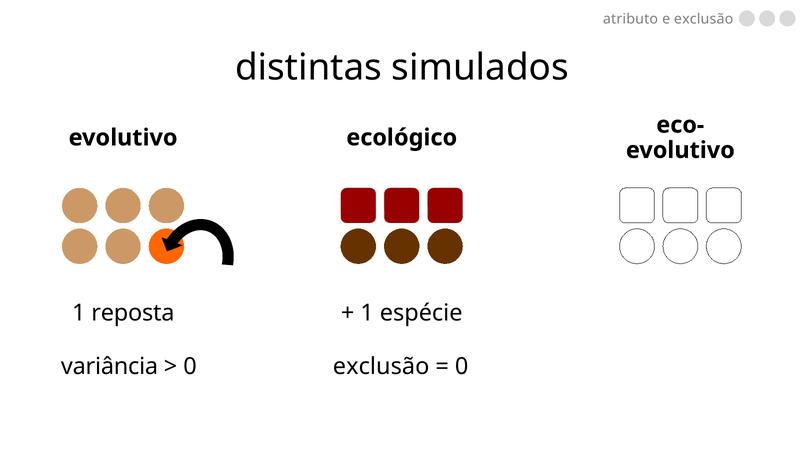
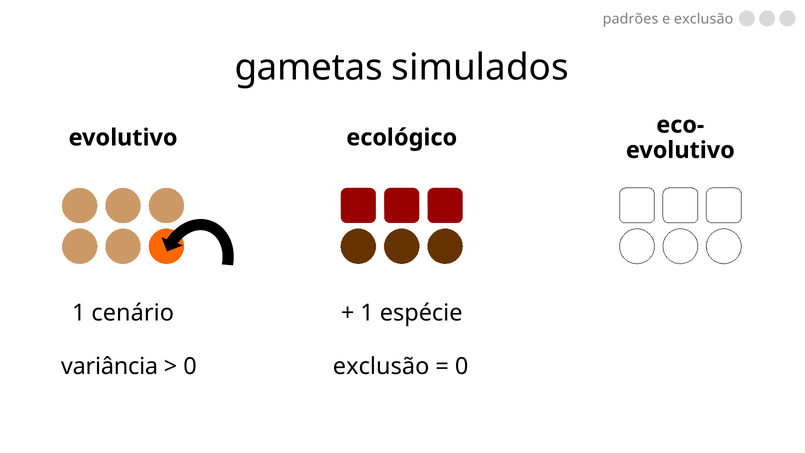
atributo: atributo -> padrões (631, 19)
distintas: distintas -> gametas (309, 68)
reposta: reposta -> cenário (133, 313)
